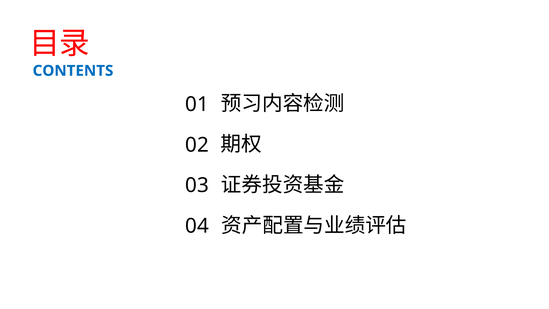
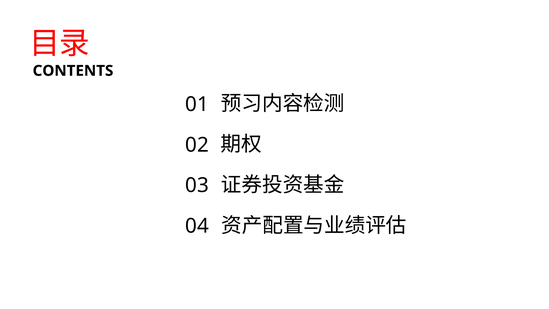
CONTENTS colour: blue -> black (73, 71)
